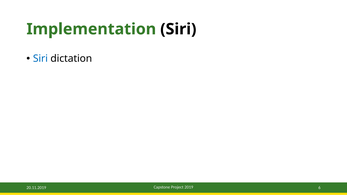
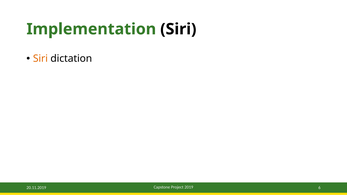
Siri colour: blue -> orange (40, 59)
